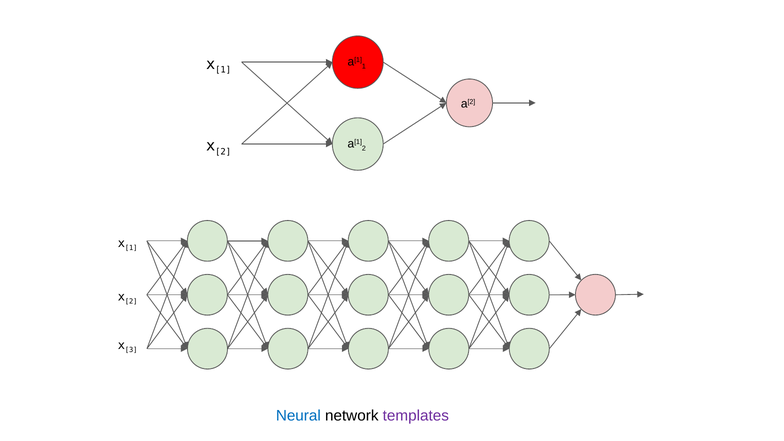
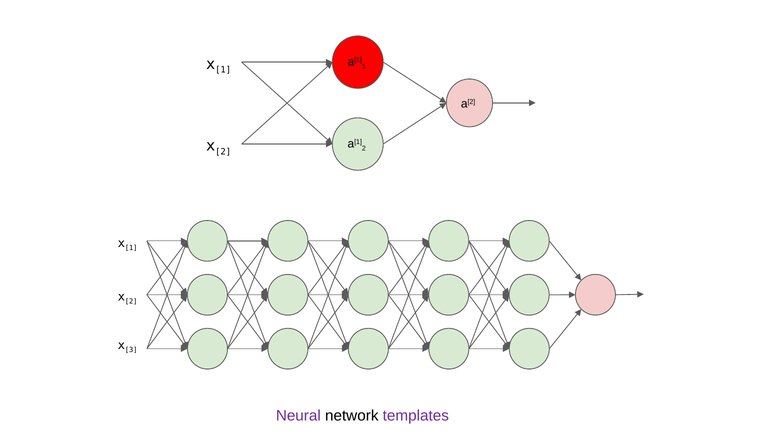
Neural colour: blue -> purple (298, 416)
